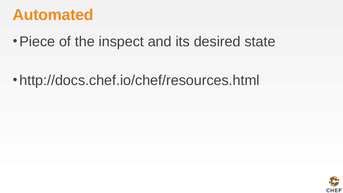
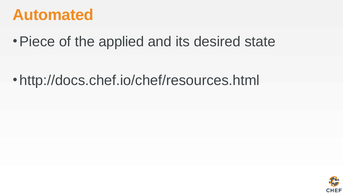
inspect: inspect -> applied (121, 42)
